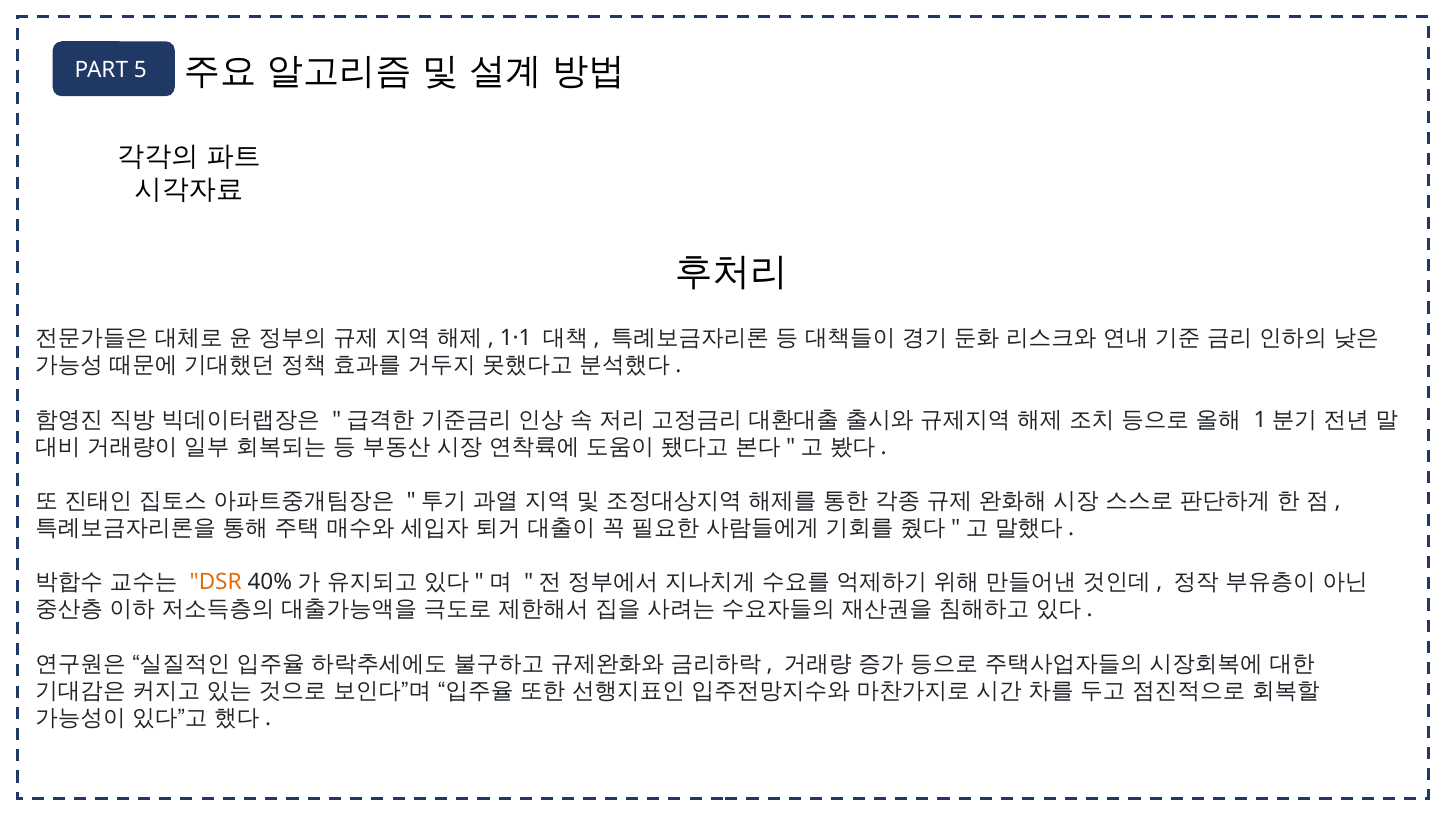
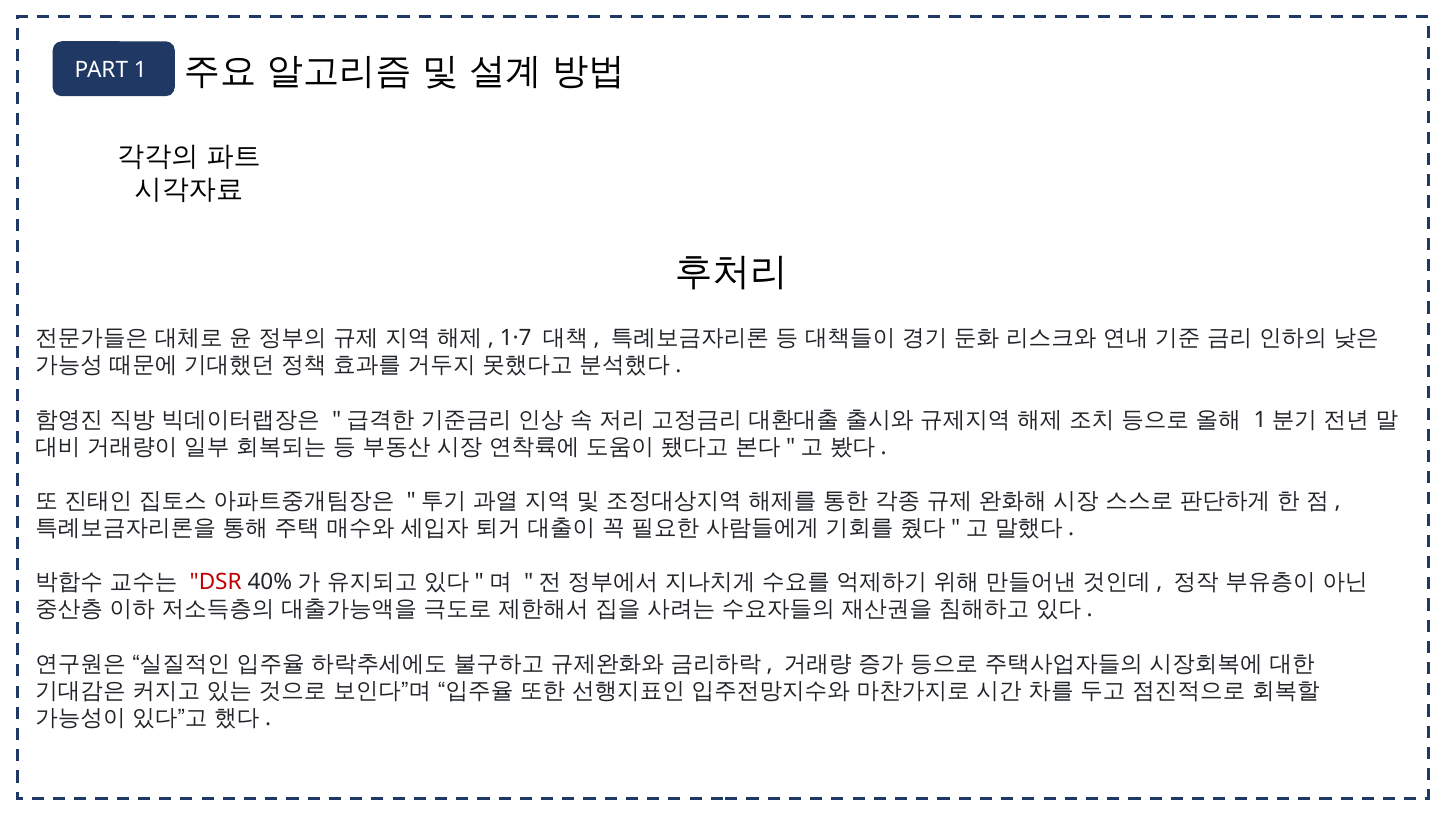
5: 5 -> 1 (140, 70)
1·1: 1·1 -> 1·7 (516, 339)
DSR colour: orange -> red (216, 583)
